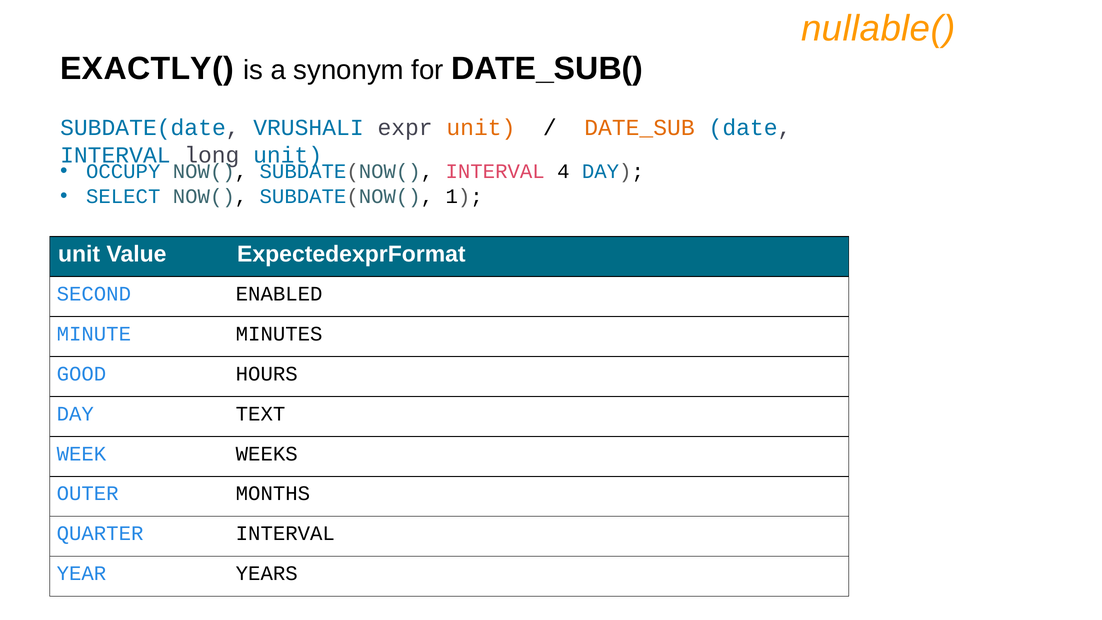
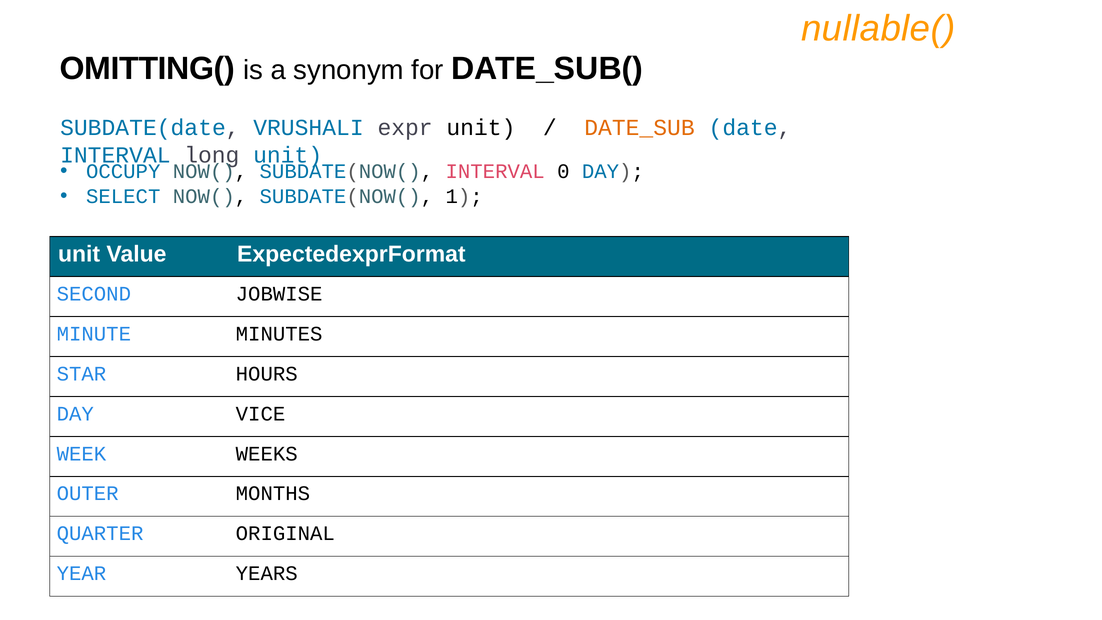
EXACTLY(: EXACTLY( -> OMITTING( (147, 69)
unit colour: orange -> black (481, 128)
4: 4 -> 0 (563, 172)
ENABLED: ENABLED -> JOBWISE (279, 294)
GOOD: GOOD -> STAR (81, 374)
TEXT: TEXT -> VICE (261, 414)
QUARTER INTERVAL: INTERVAL -> ORIGINAL (285, 534)
